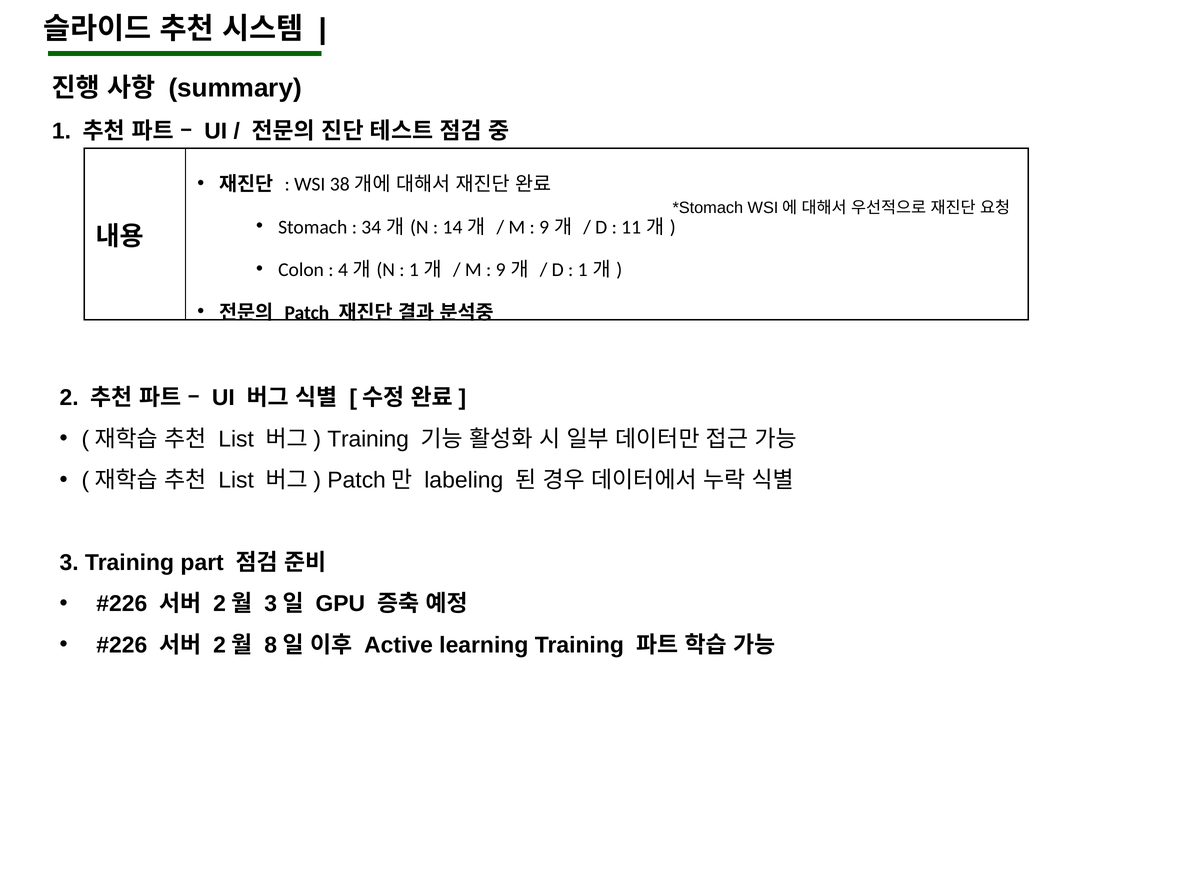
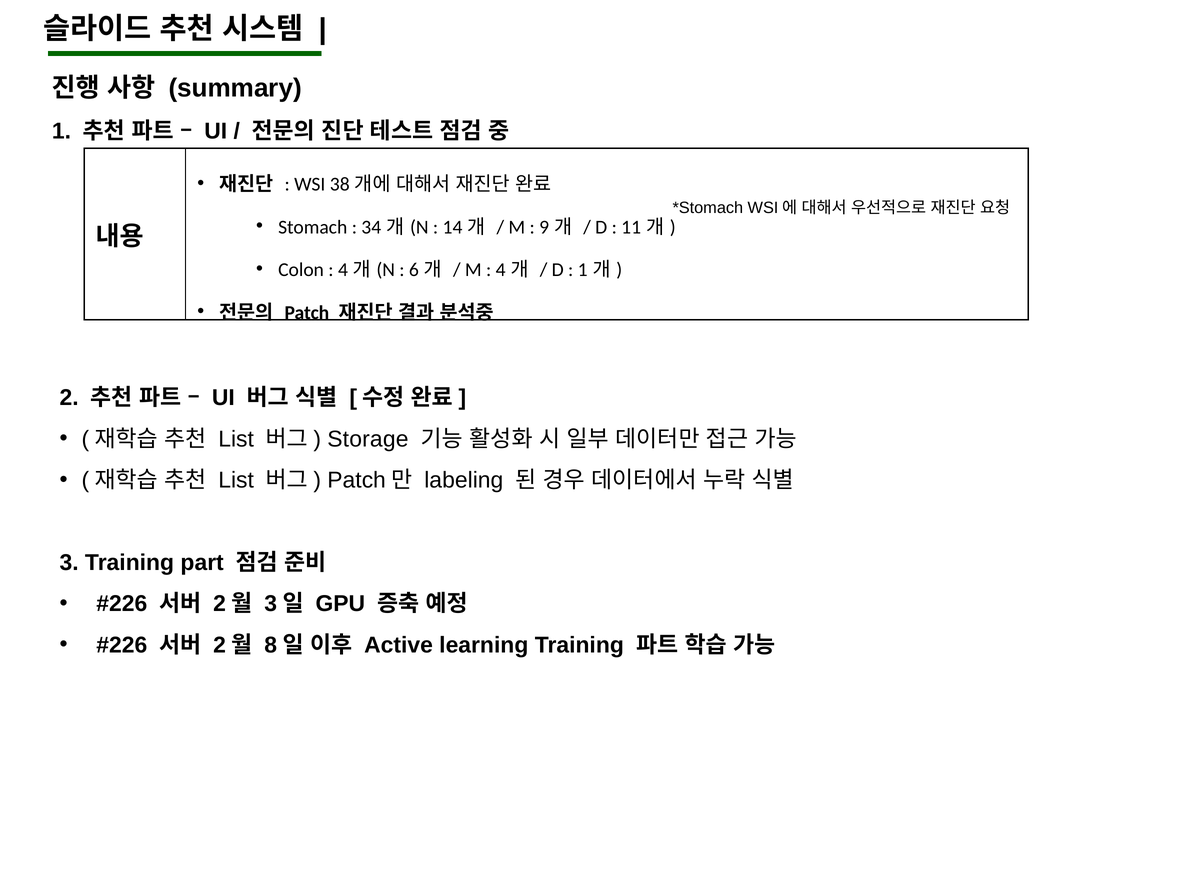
1: 1 -> 6 (414, 270)
9: 9 -> 4 (501, 270)
Training: Training -> Storage (368, 439)
